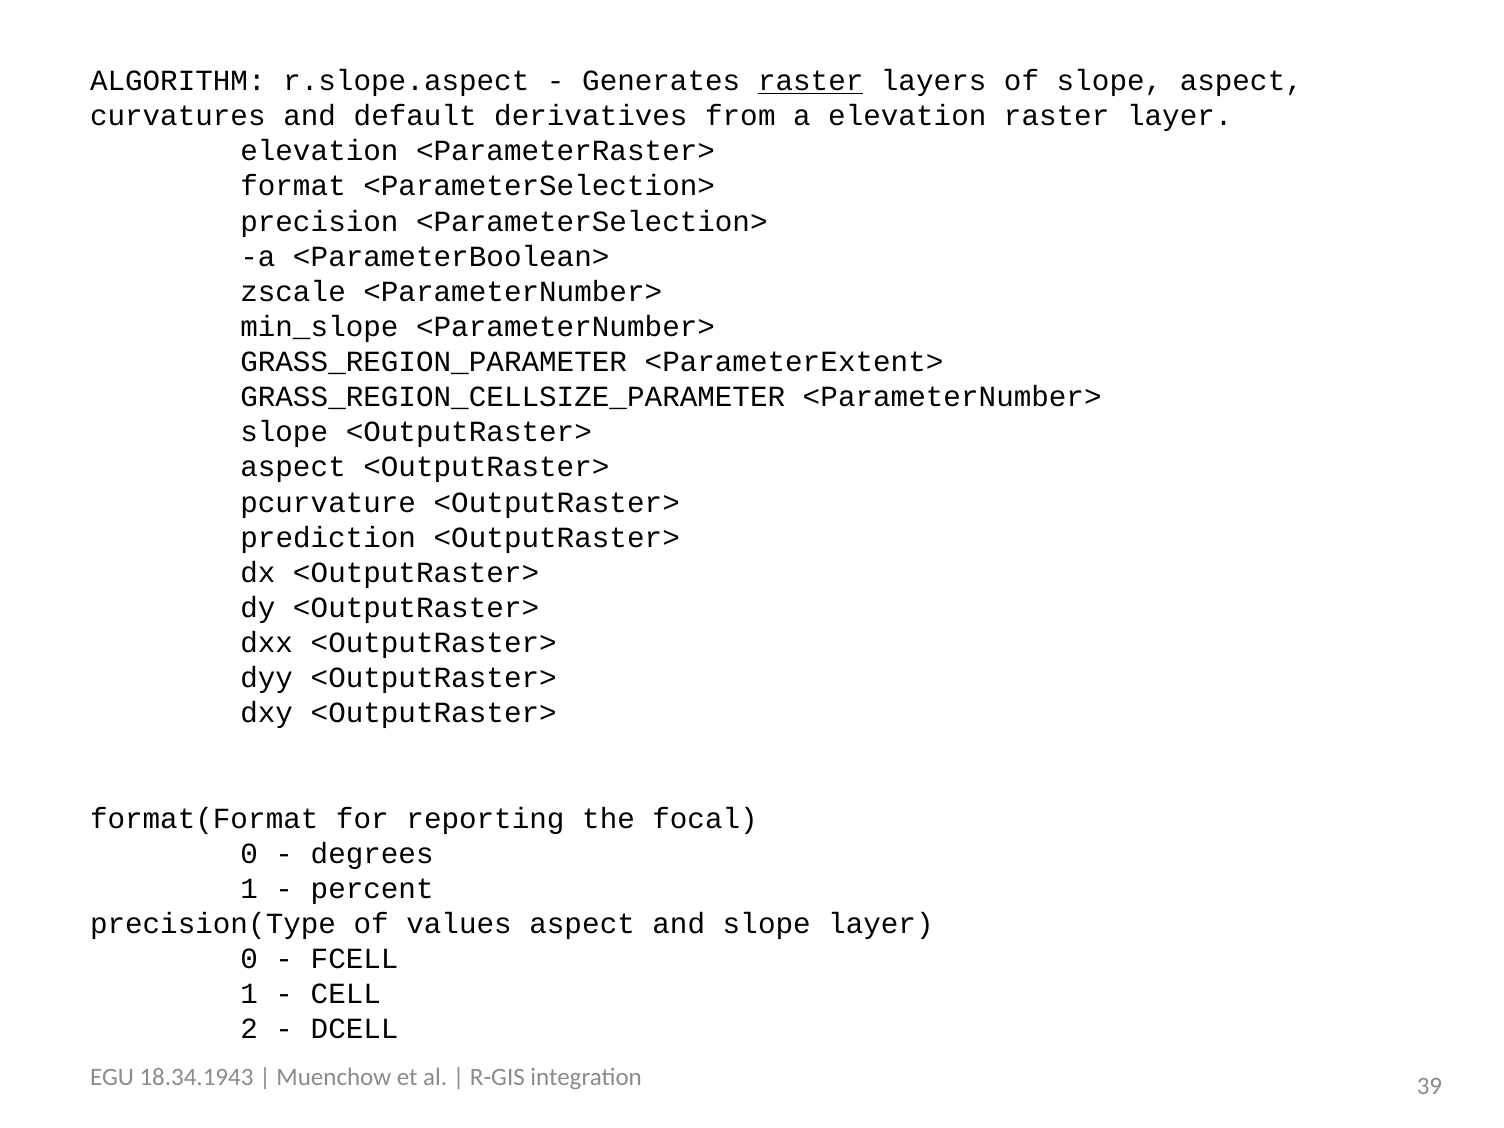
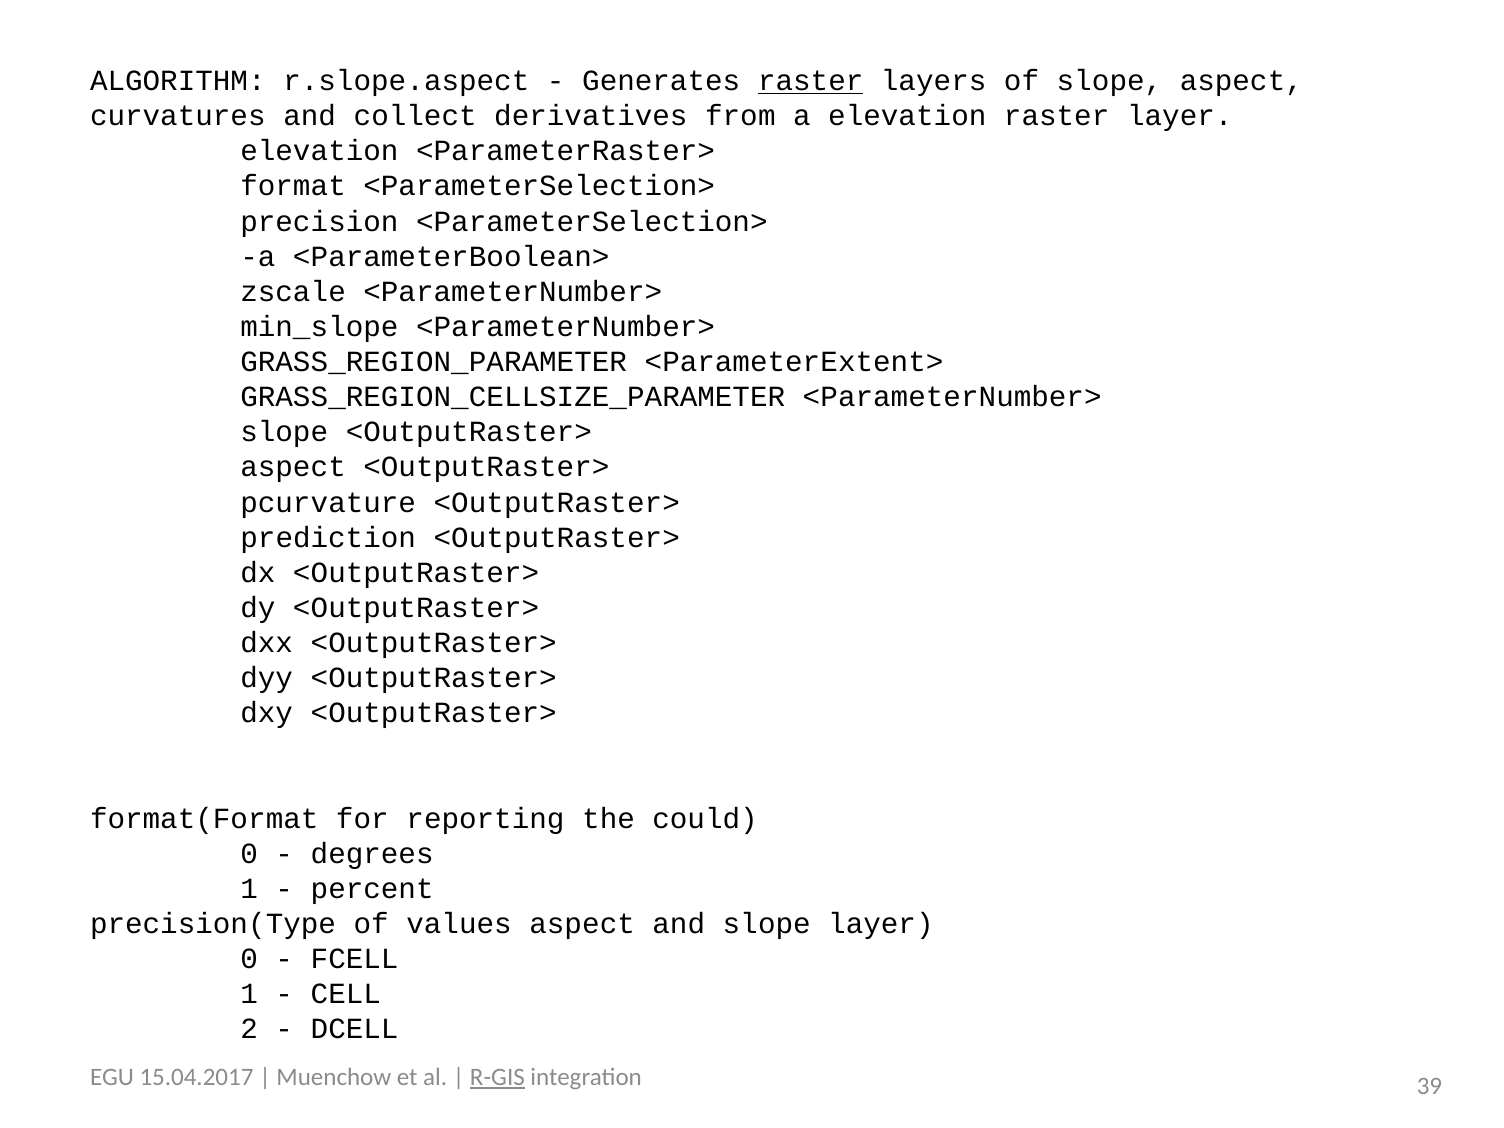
default: default -> collect (415, 116)
focal: focal -> could (705, 818)
18.34.1943: 18.34.1943 -> 15.04.2017 (196, 1077)
R-GIS underline: none -> present (497, 1077)
